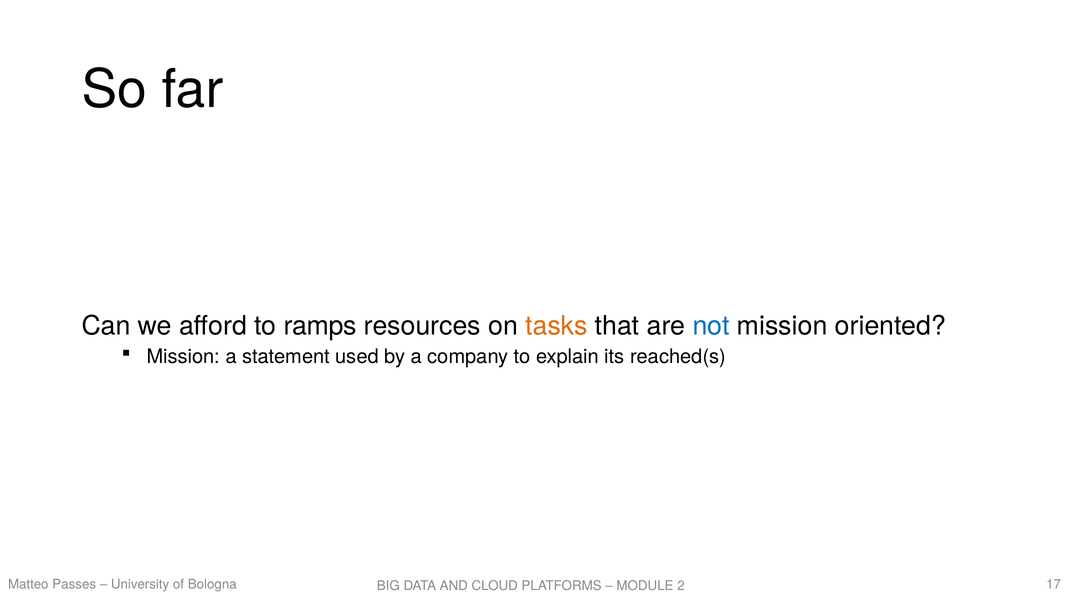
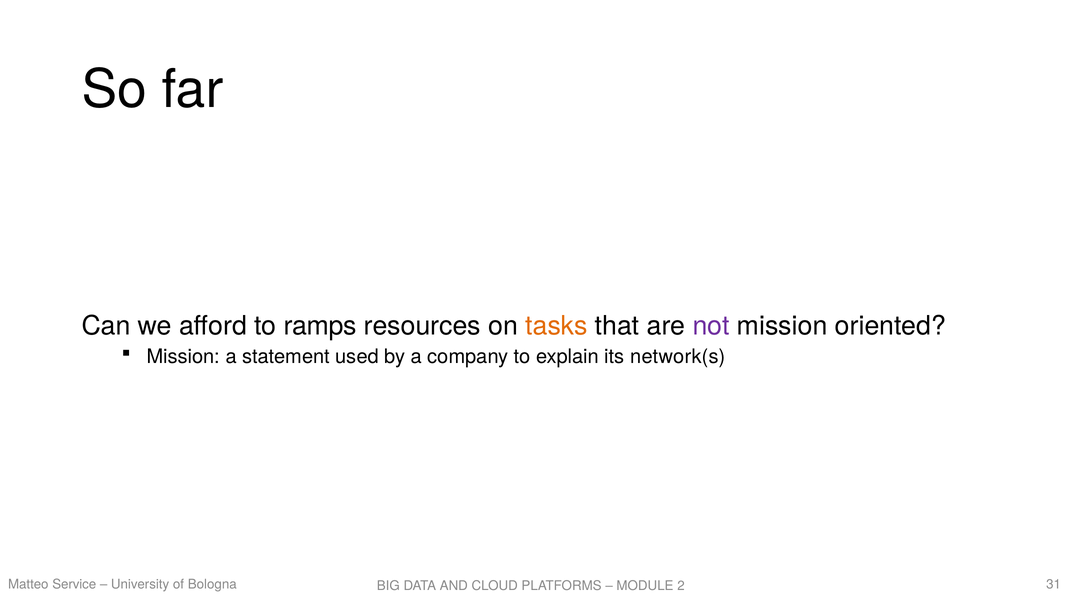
not colour: blue -> purple (711, 326)
reached(s: reached(s -> network(s (678, 357)
Passes: Passes -> Service (74, 585)
17: 17 -> 31 (1054, 585)
